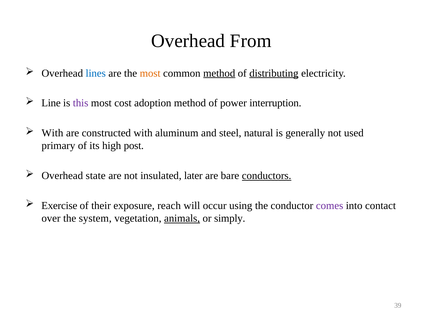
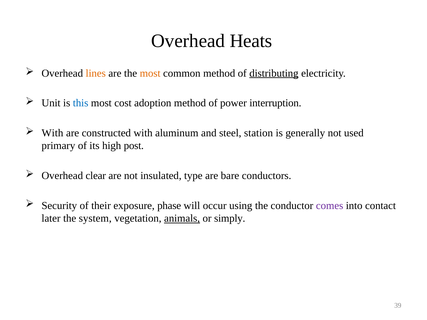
From: From -> Heats (251, 41)
lines colour: blue -> orange (96, 73)
method underline: present -> none (219, 73)
Line: Line -> Unit (51, 103)
this colour: purple -> blue (81, 103)
natural: natural -> station (259, 133)
state: state -> clear (96, 176)
later: later -> type (193, 176)
conductors underline: present -> none (267, 176)
Exercise: Exercise -> Security (59, 206)
reach: reach -> phase (169, 206)
over: over -> later (51, 218)
